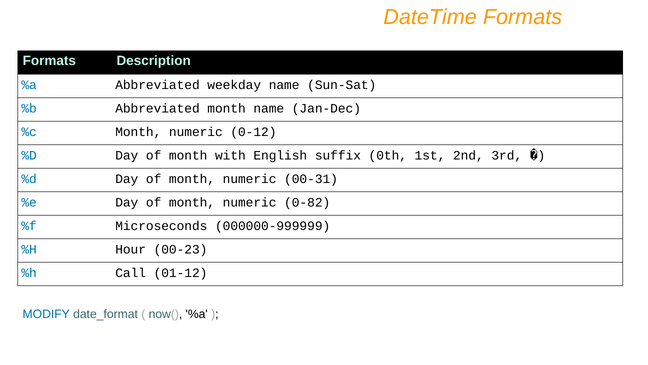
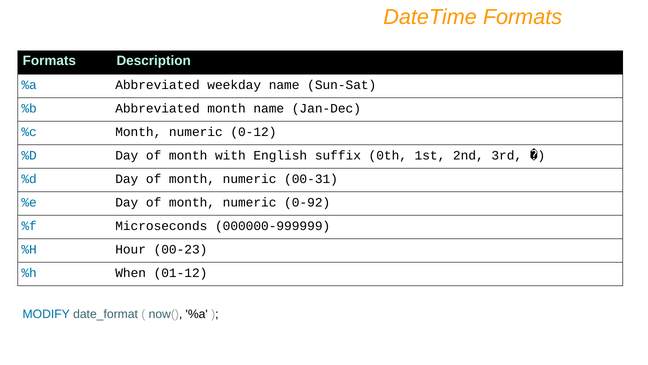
0-82: 0-82 -> 0-92 (307, 202)
Call: Call -> When (131, 273)
